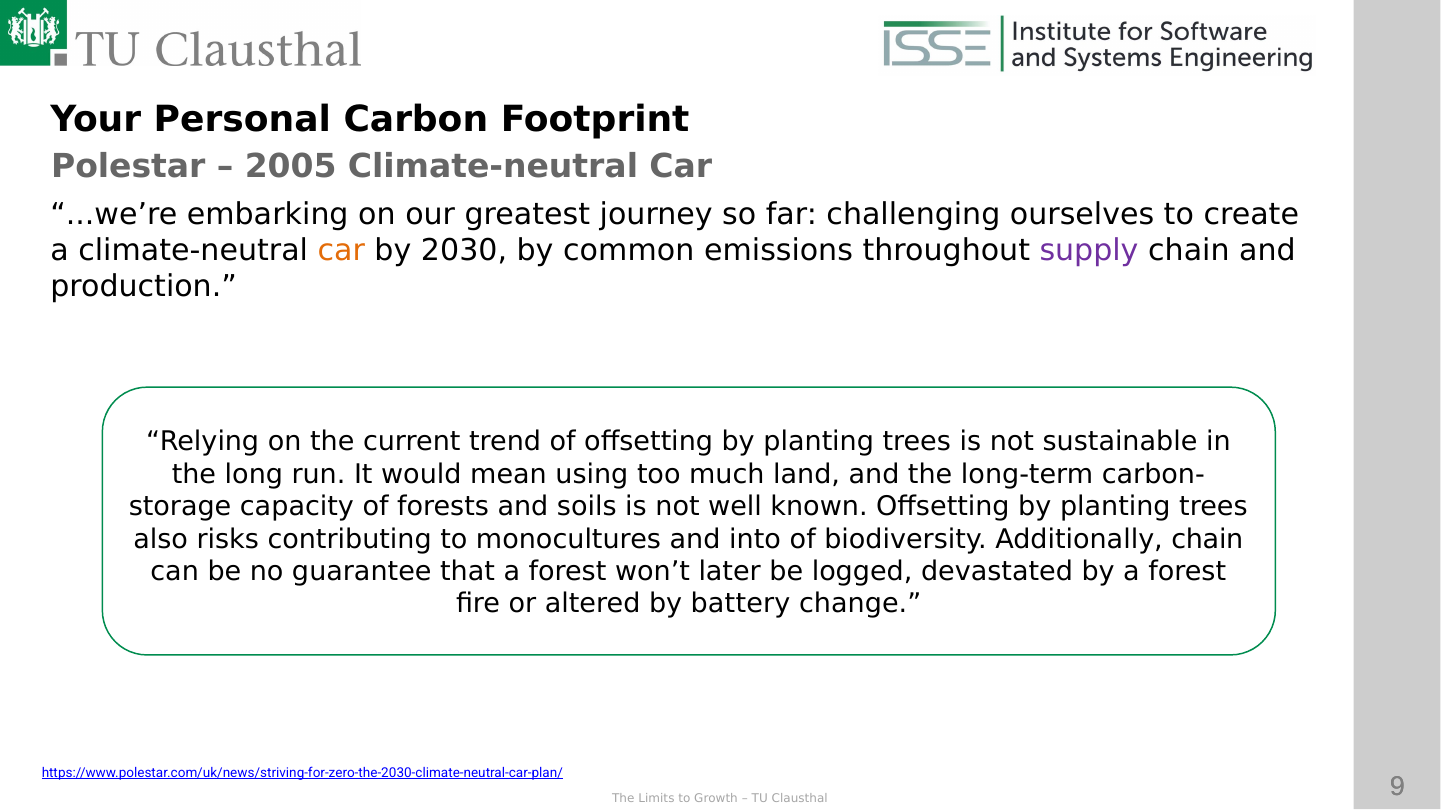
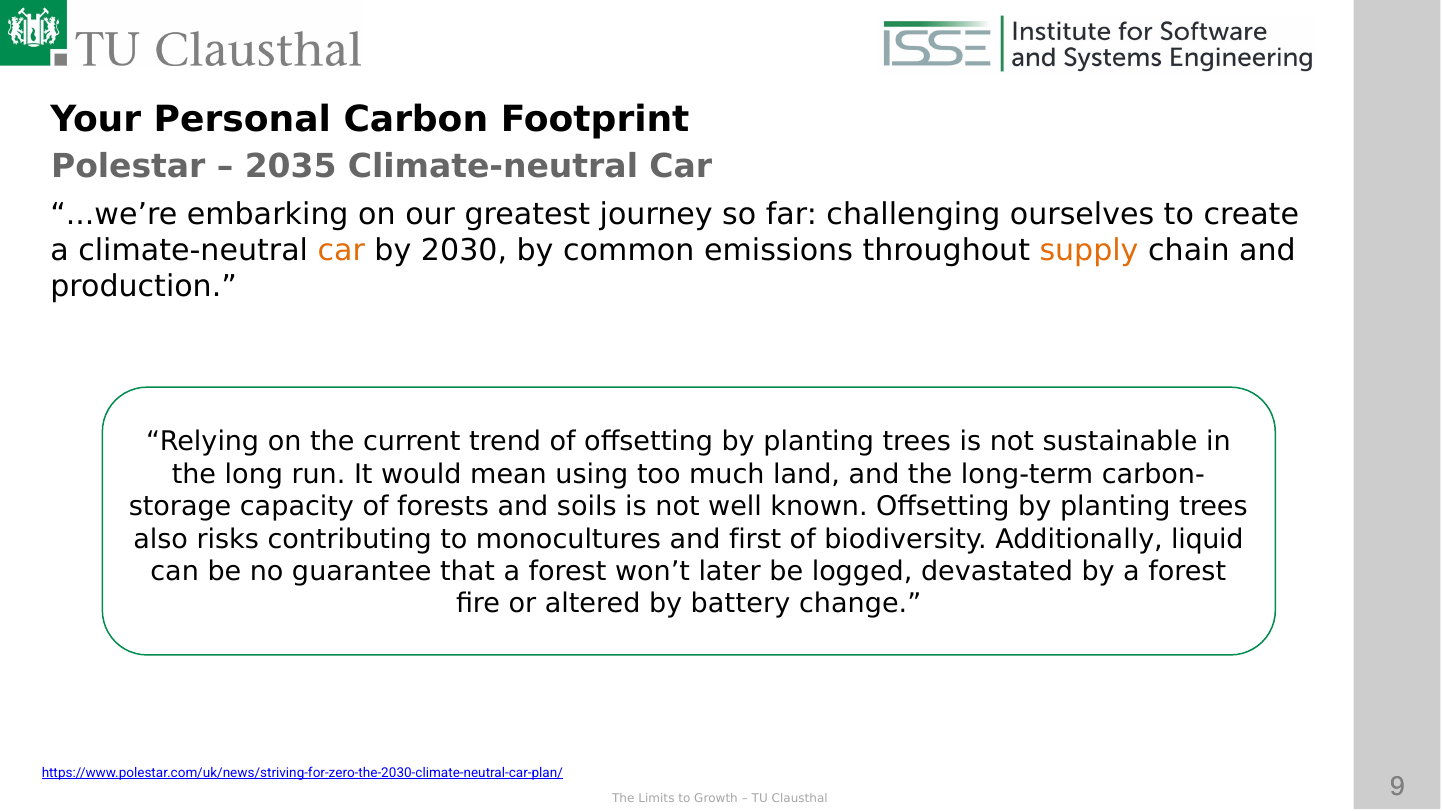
2005: 2005 -> 2035 (291, 167)
supply colour: purple -> orange (1089, 251)
into: into -> first (755, 539)
Additionally chain: chain -> liquid (1207, 539)
